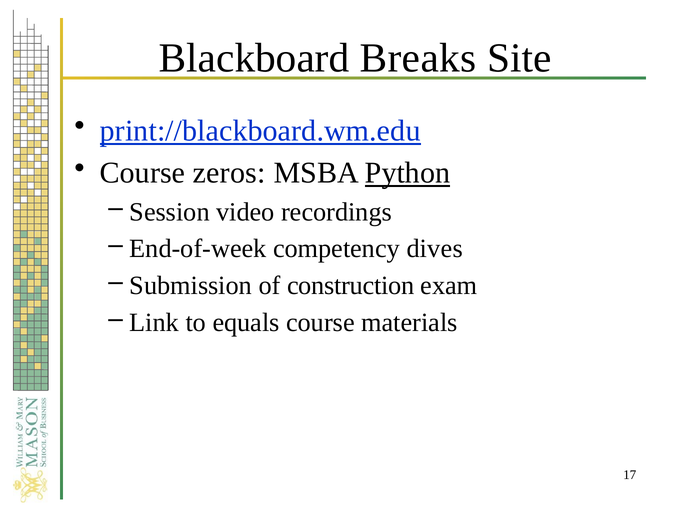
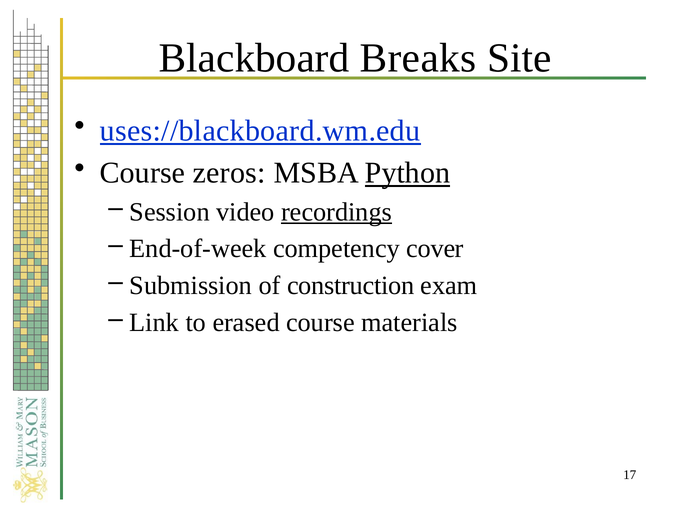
print://blackboard.wm.edu: print://blackboard.wm.edu -> uses://blackboard.wm.edu (260, 131)
recordings underline: none -> present (337, 212)
dives: dives -> cover (435, 249)
equals: equals -> erased (246, 322)
